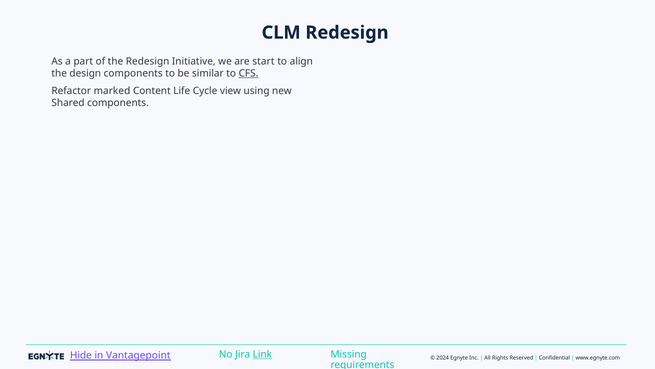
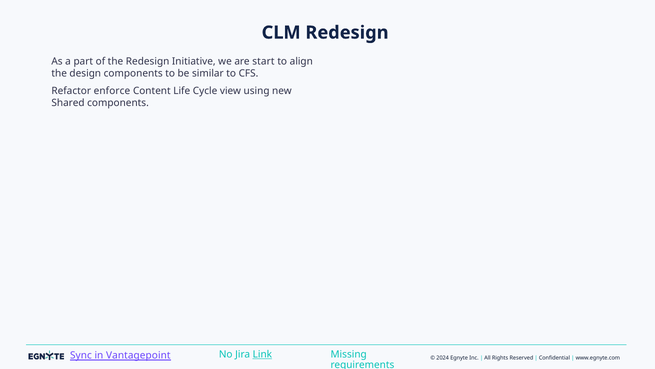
CFS underline: present -> none (249, 73)
marked: marked -> enforce (112, 91)
Hide: Hide -> Sync (81, 355)
